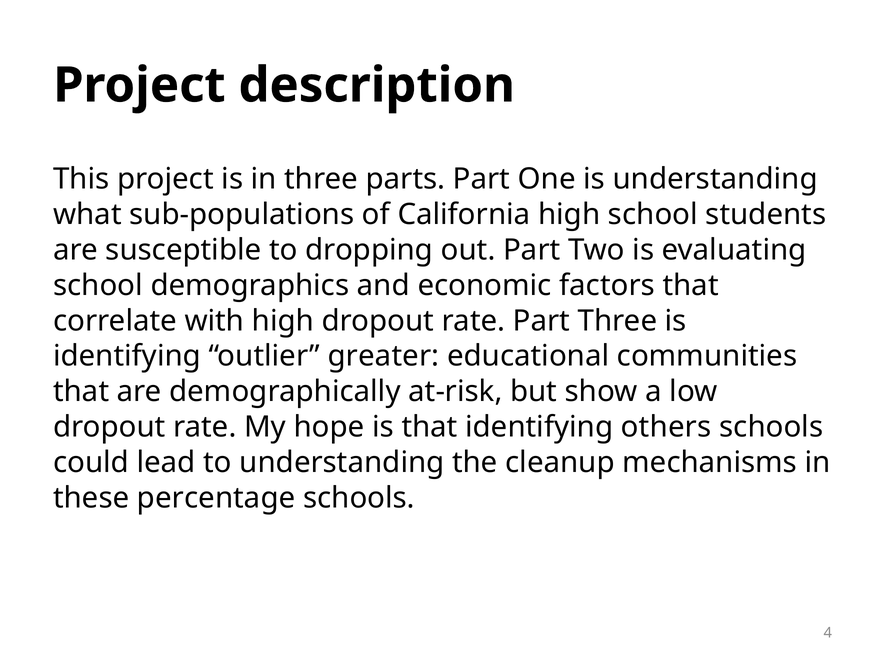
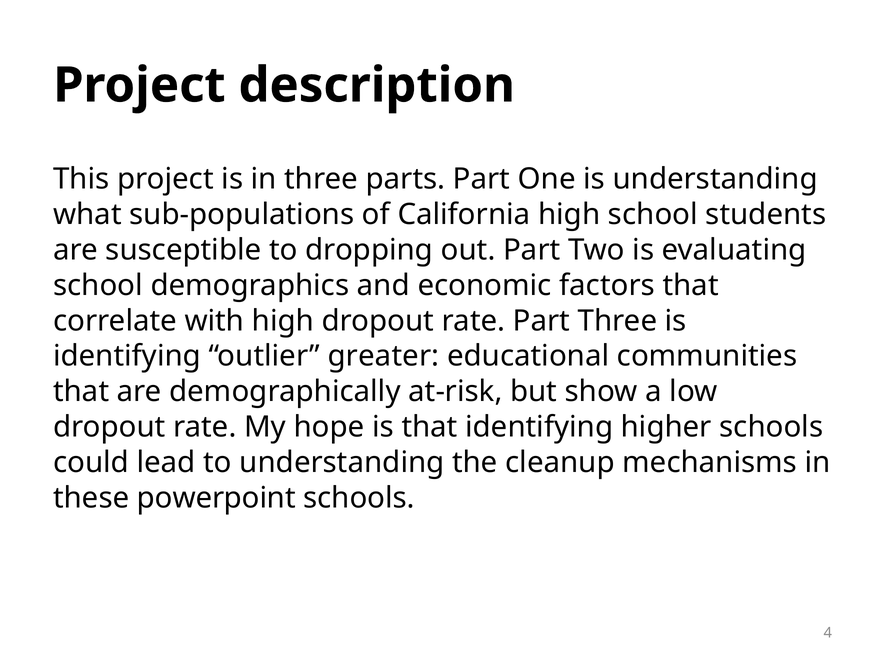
others: others -> higher (666, 427)
percentage: percentage -> powerpoint (216, 498)
